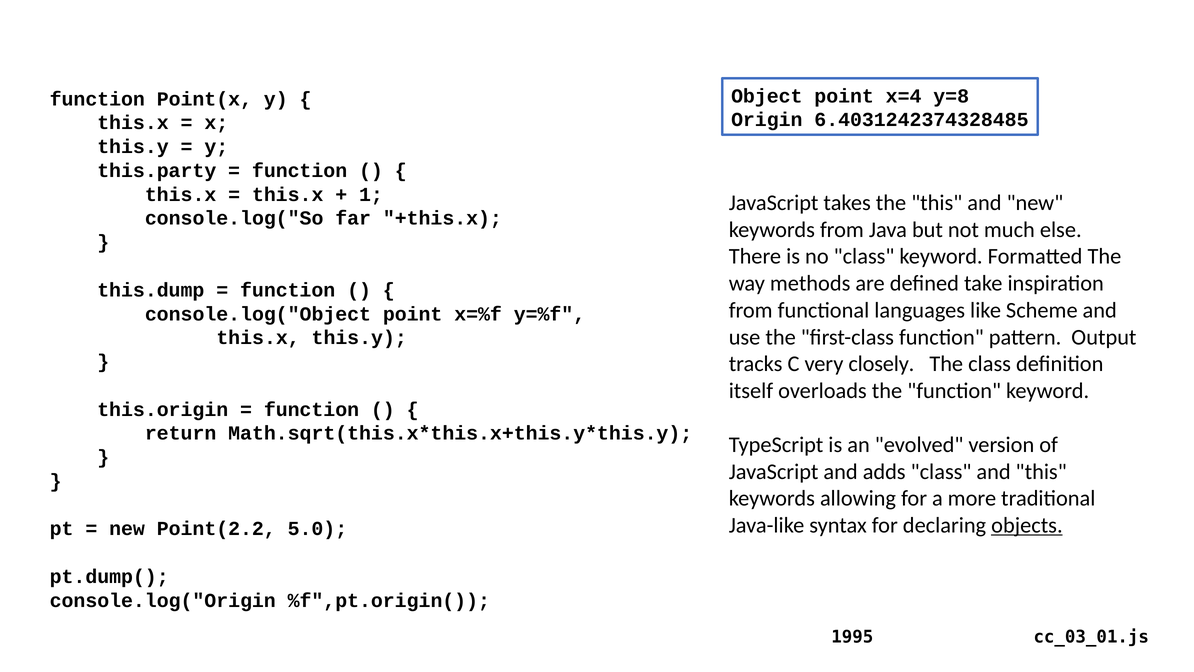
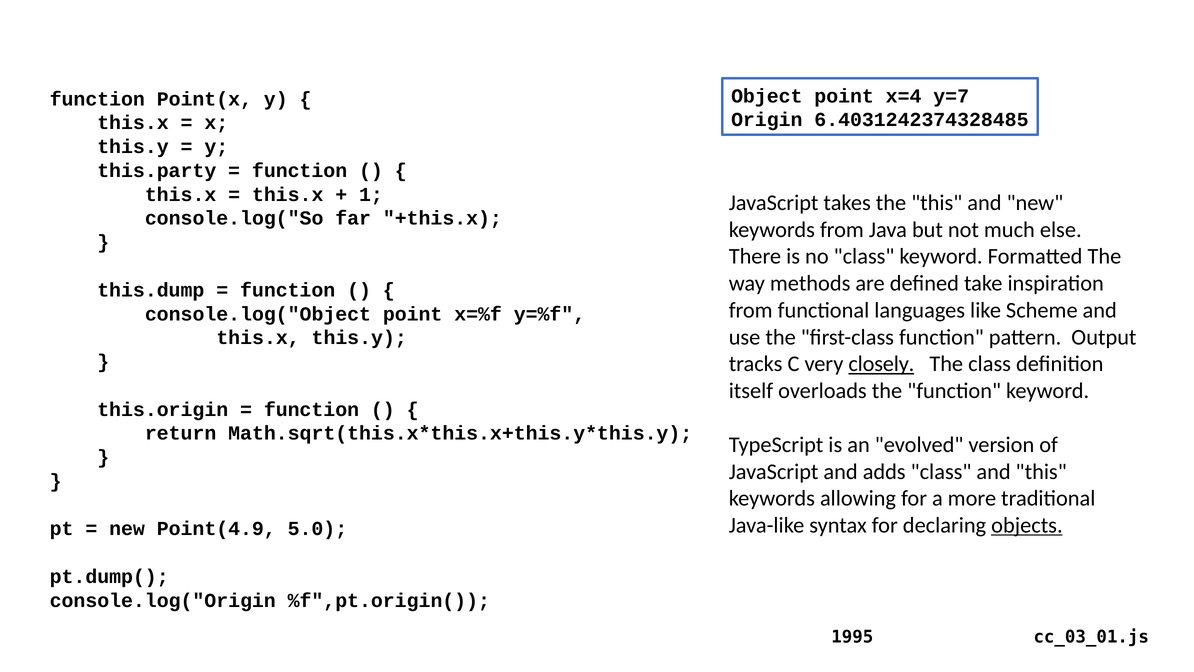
y=8: y=8 -> y=7 (951, 96)
closely underline: none -> present (881, 364)
Point(2.2: Point(2.2 -> Point(4.9 (216, 529)
